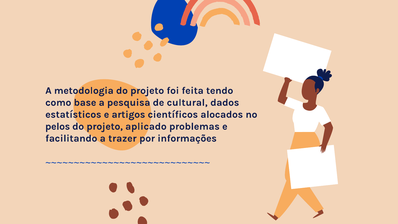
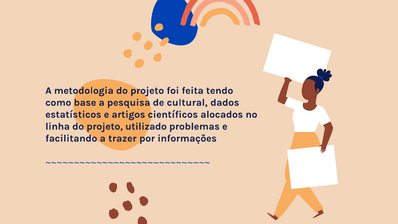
pelos: pelos -> linha (58, 126)
aplicado: aplicado -> utilizado (146, 126)
